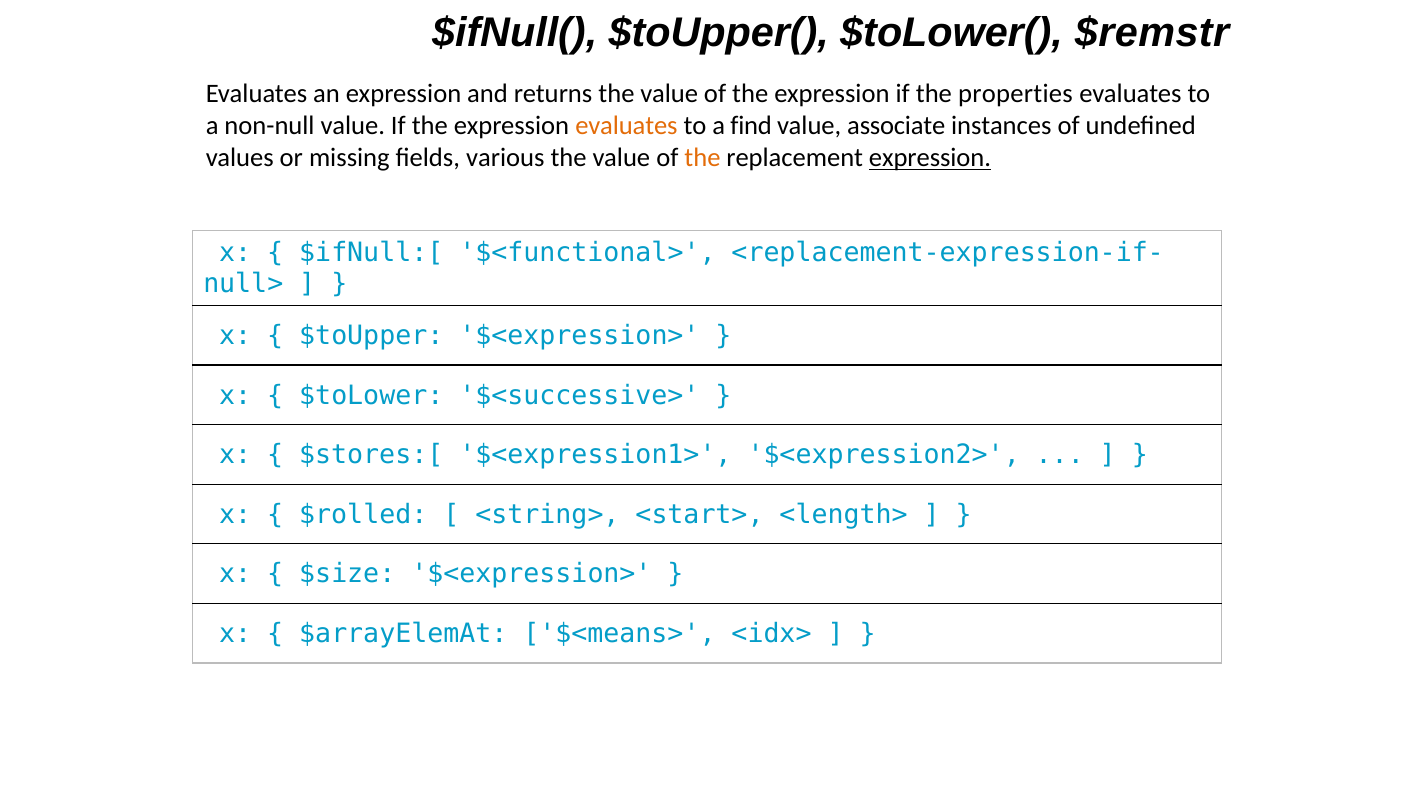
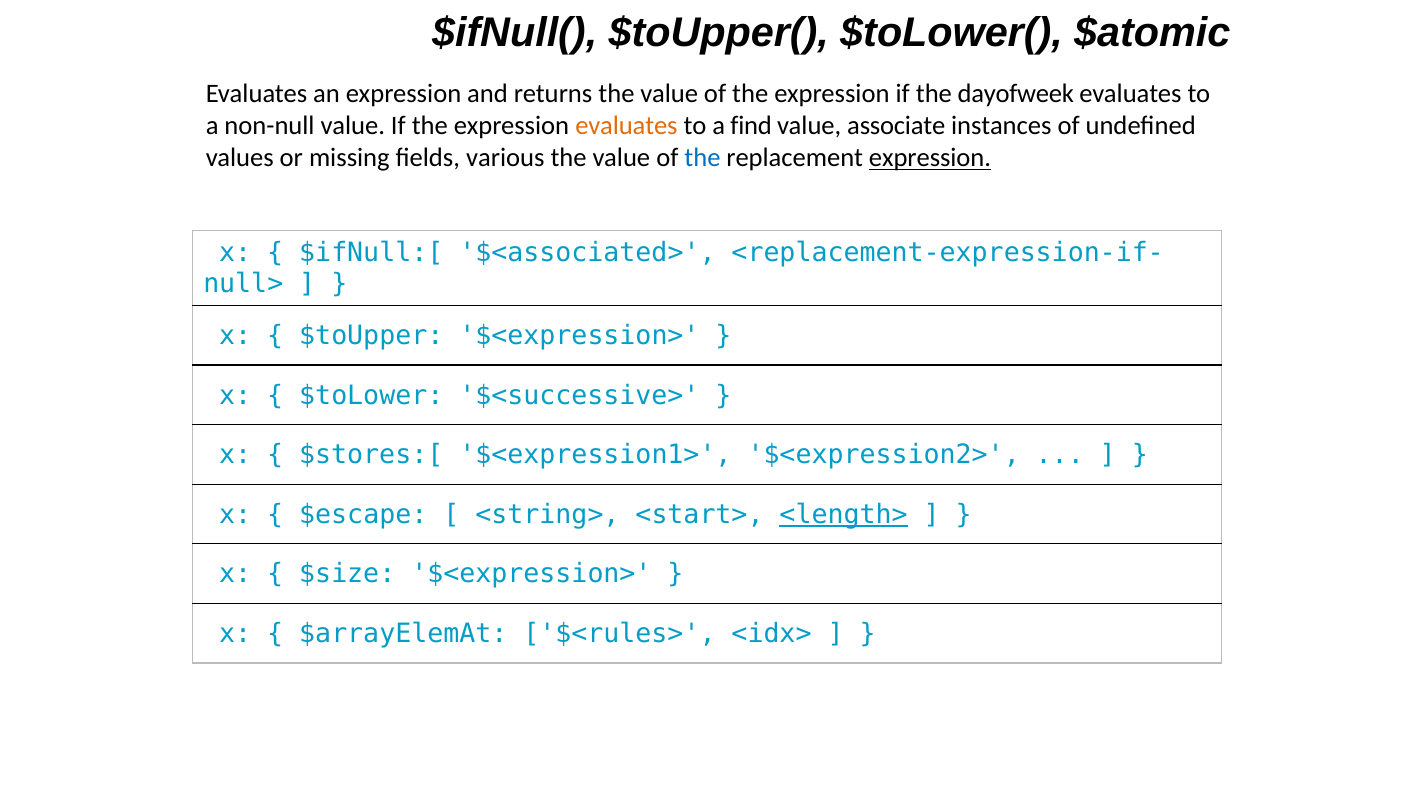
$remstr: $remstr -> $atomic (1152, 33)
properties: properties -> dayofweek (1016, 94)
the colour: orange -> blue (702, 158)
$<functional>: $<functional> -> $<associated> (587, 253)
$rolled: $rolled -> $escape (363, 514)
<length> underline: none -> present (844, 514)
$<means>: $<means> -> $<rules> (619, 633)
